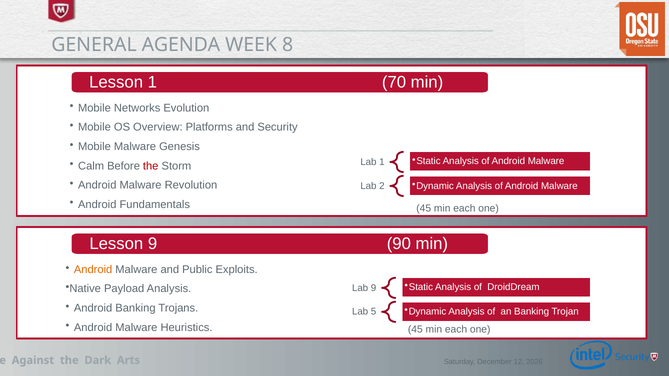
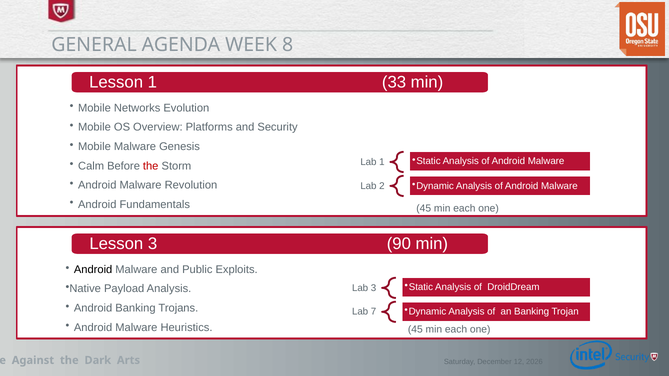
70: 70 -> 33 (394, 82)
Lesson 9: 9 -> 3 (153, 244)
Android colour: orange -> black (93, 270)
9: 9 -> 3 (374, 288)
5: 5 -> 7 (374, 312)
